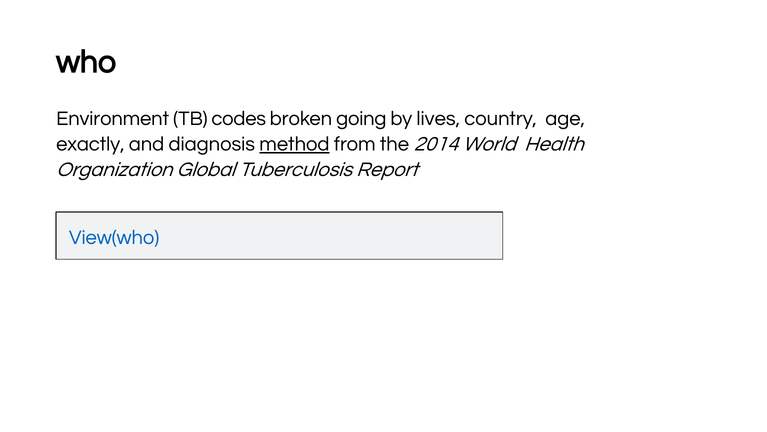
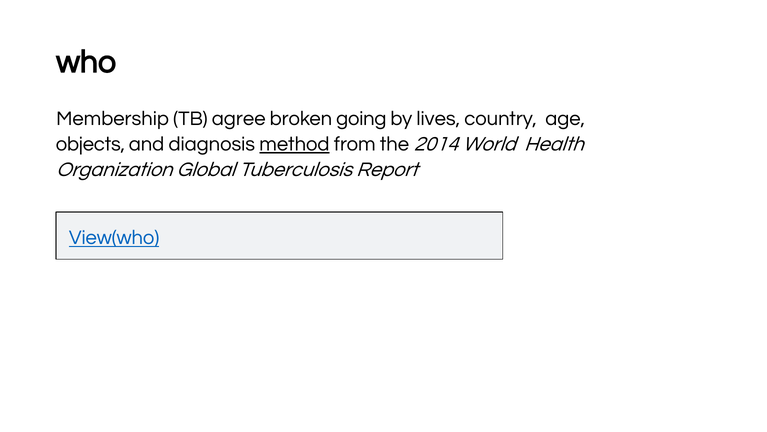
Environment: Environment -> Membership (113, 118)
codes: codes -> agree (239, 118)
exactly: exactly -> objects (90, 144)
View(who underline: none -> present (114, 237)
